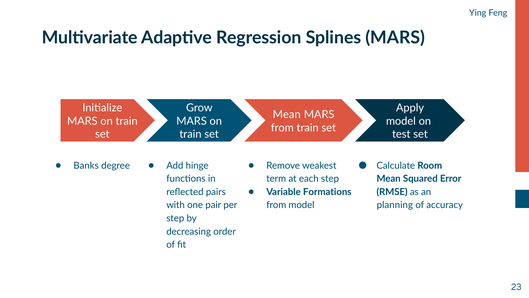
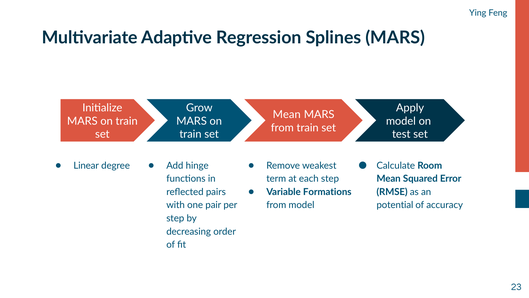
Banks: Banks -> Linear (86, 165)
planning: planning -> potential (395, 205)
